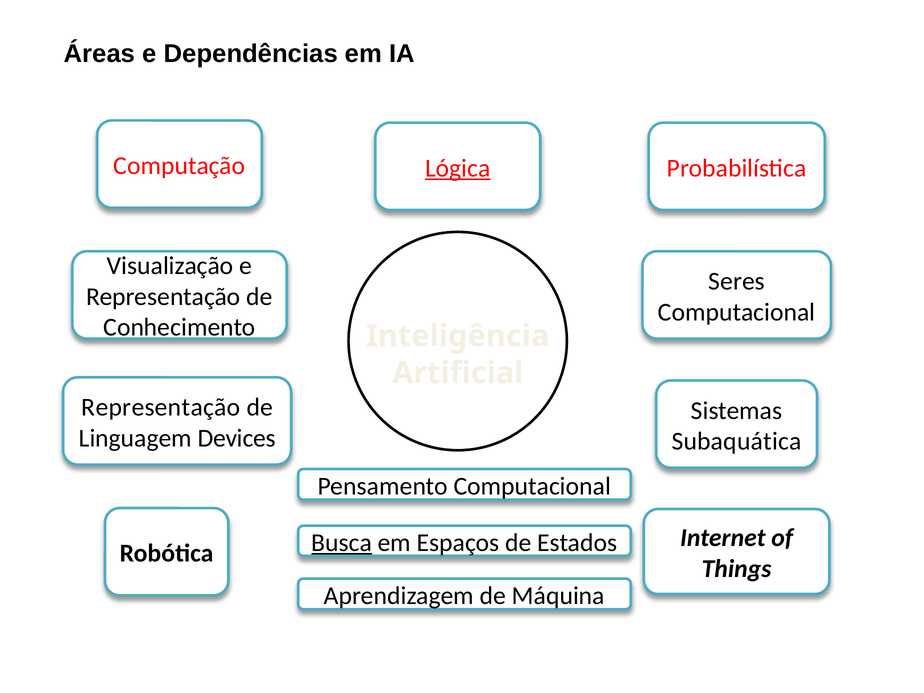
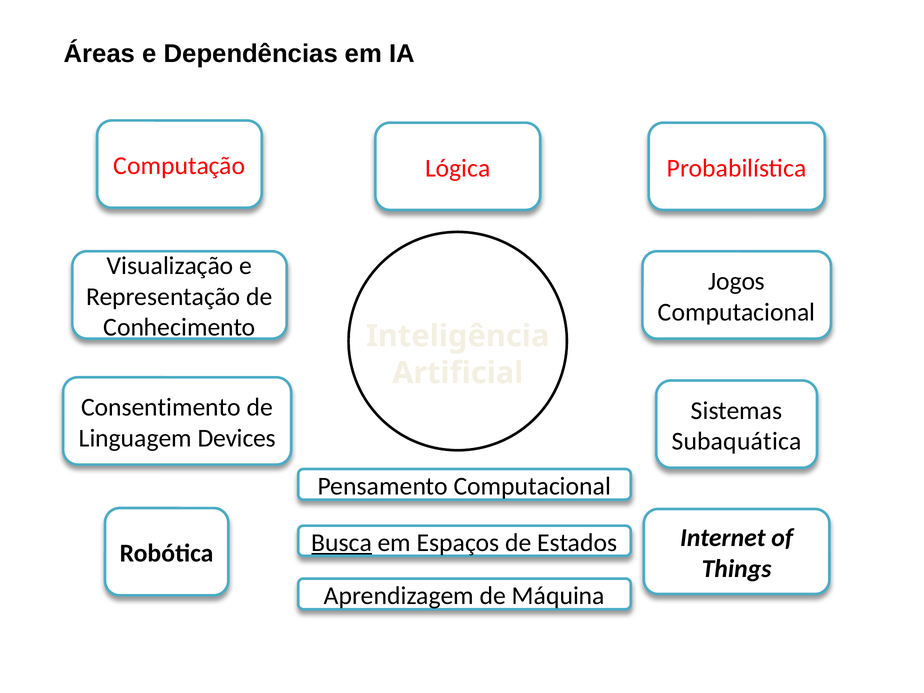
Lógica underline: present -> none (458, 168)
Seres: Seres -> Jogos (737, 281)
Representação: Representação -> Consentimento (161, 407)
